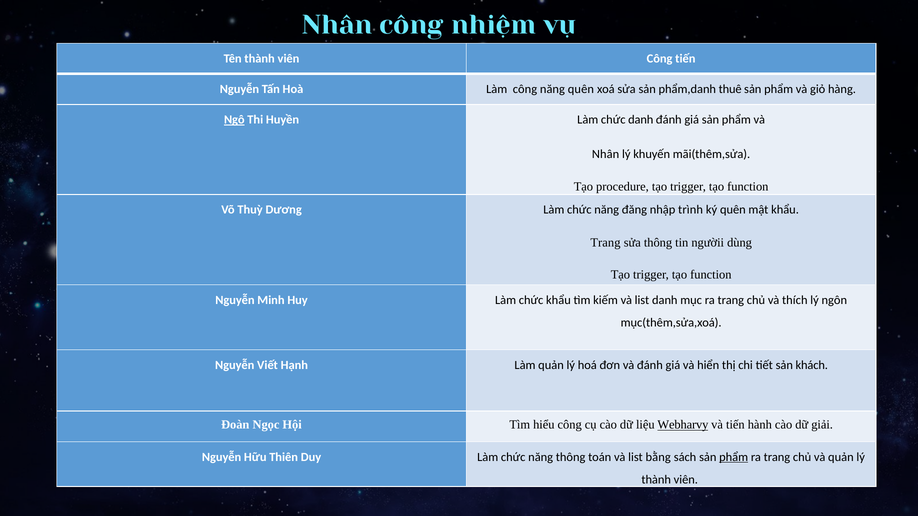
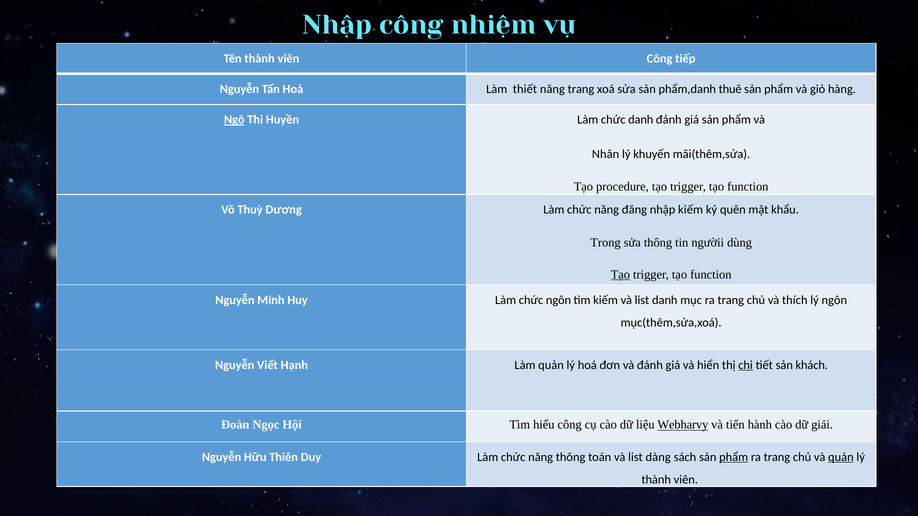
Nhân: Nhân -> Nhập (337, 25)
Công tiến: tiến -> tiếp (685, 58)
Làm công: công -> thiết (525, 89)
năng quên: quên -> trang (581, 89)
nhập trình: trình -> kiếm (691, 210)
Trang: Trang -> Trong (606, 243)
Tạo underline: none -> present (620, 275)
chức khẩu: khẩu -> ngôn (559, 300)
chi underline: none -> present (746, 365)
bằng: bằng -> dàng (658, 457)
quản underline: none -> present (841, 457)
